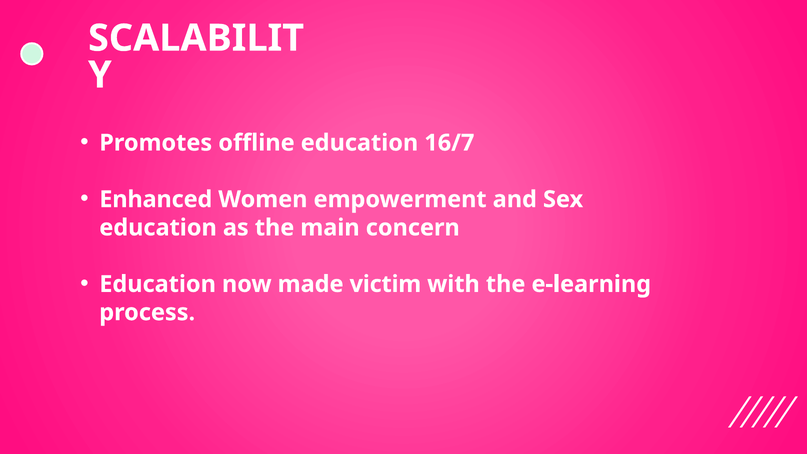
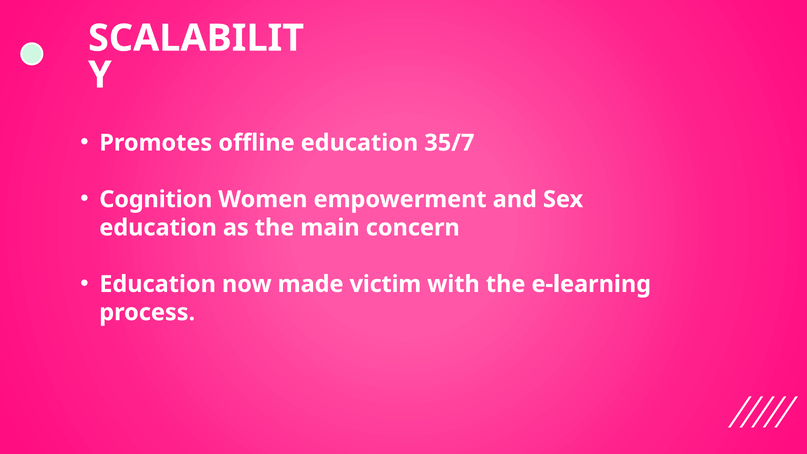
16/7: 16/7 -> 35/7 (449, 143)
Enhanced: Enhanced -> Cognition (156, 199)
